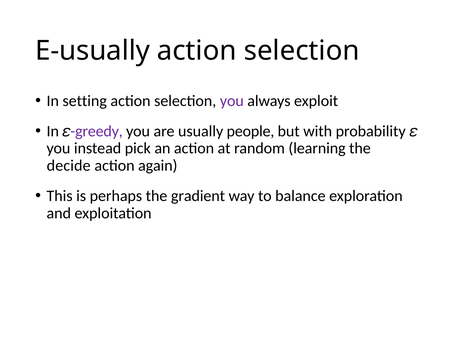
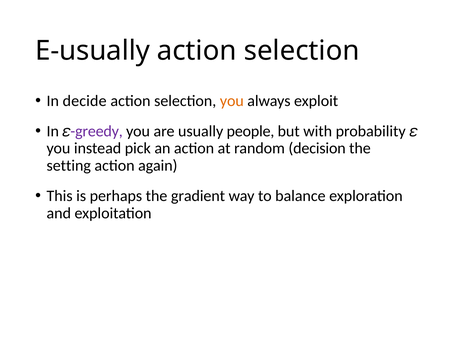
setting: setting -> decide (85, 101)
you colour: purple -> orange (232, 101)
learning: learning -> decision (317, 149)
decide: decide -> setting (69, 166)
